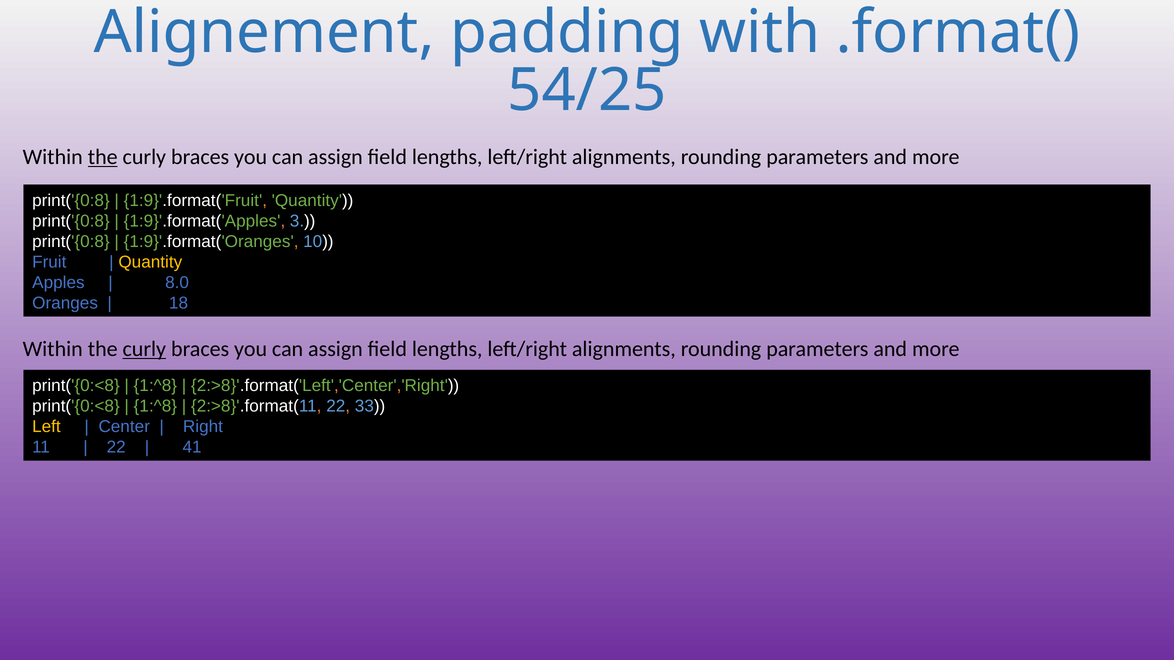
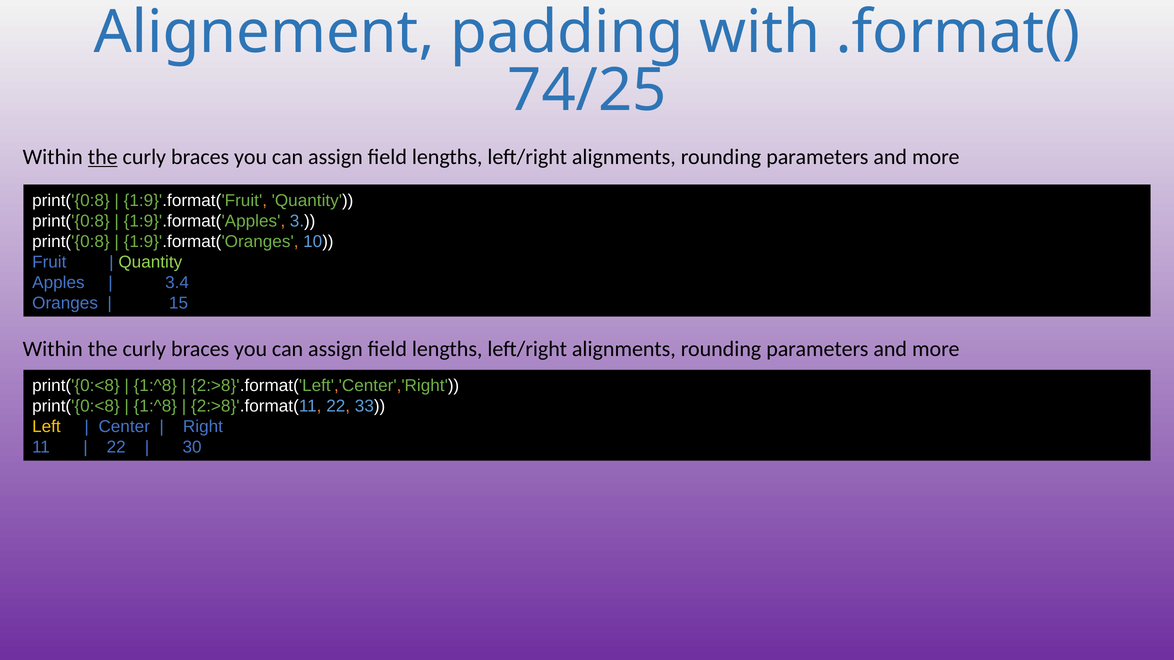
54/25: 54/25 -> 74/25 (587, 91)
Quantity colour: yellow -> light green (150, 262)
8.0: 8.0 -> 3.4 (177, 283)
18: 18 -> 15 (179, 303)
curly underline: present -> none (144, 349)
41: 41 -> 30 (192, 447)
